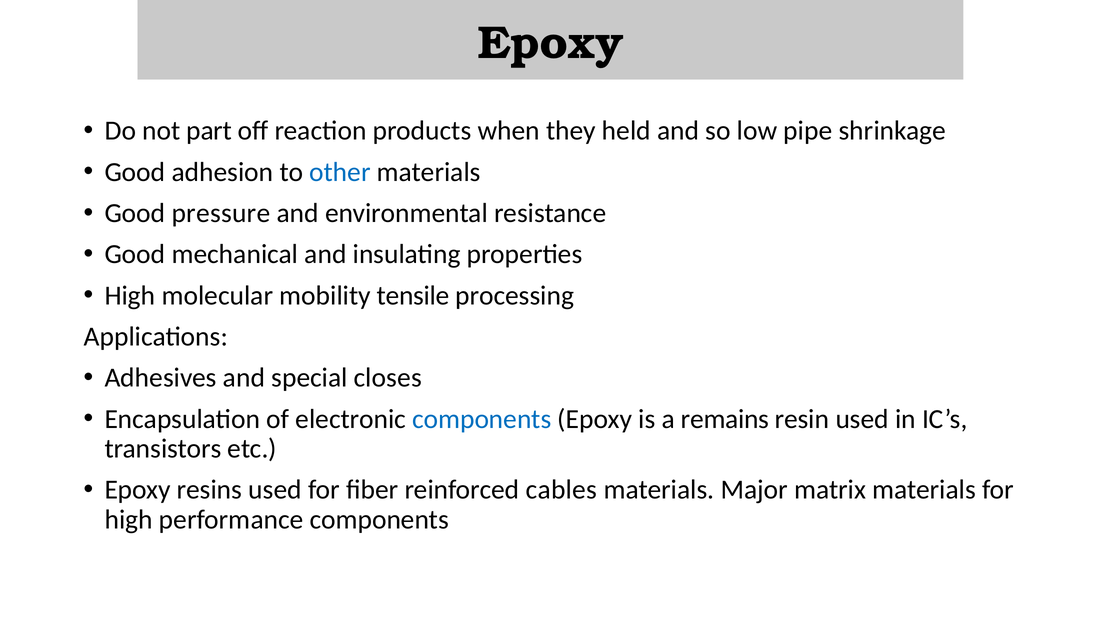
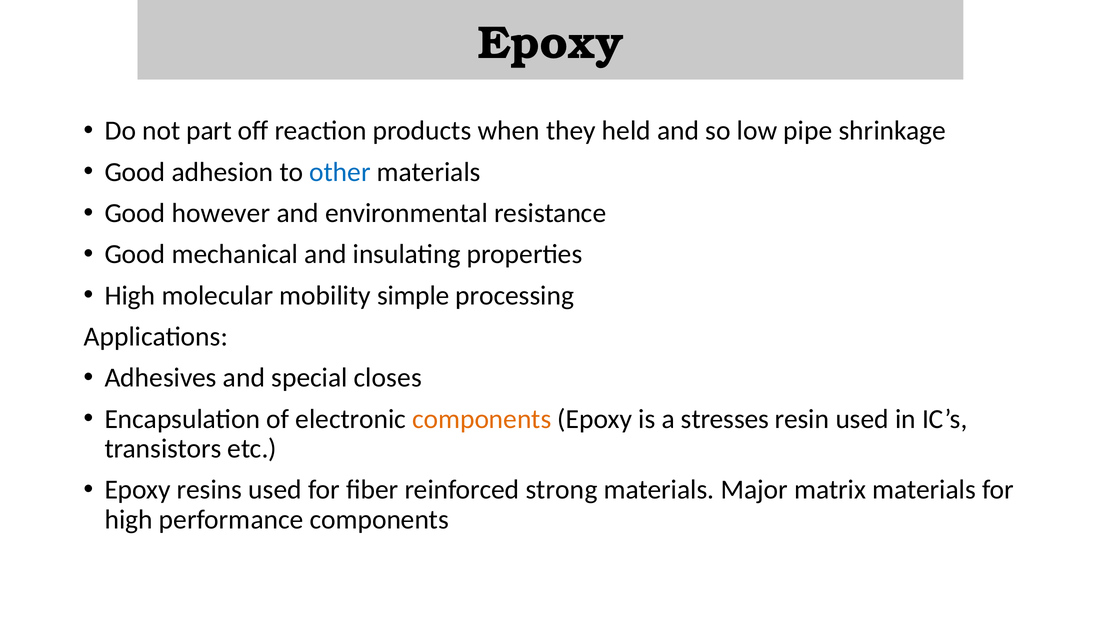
pressure: pressure -> however (221, 213)
tensile: tensile -> simple (413, 296)
components colour: blue -> orange (482, 419)
remains: remains -> stresses (725, 419)
cables: cables -> strong (562, 490)
